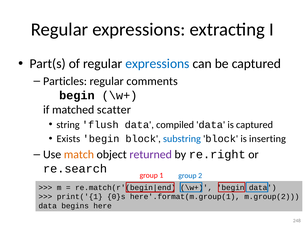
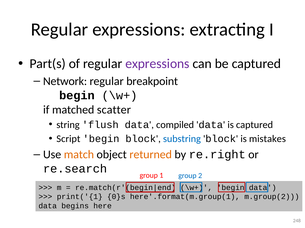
expressions colour: blue -> purple (157, 64)
Particles: Particles -> Network (65, 81)
comments: comments -> breakpoint (152, 81)
Exists: Exists -> Script (68, 139)
inserting: inserting -> mistakes (267, 139)
returned colour: purple -> orange (151, 155)
